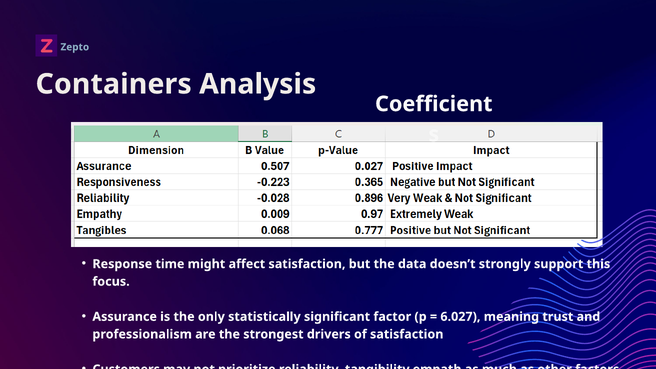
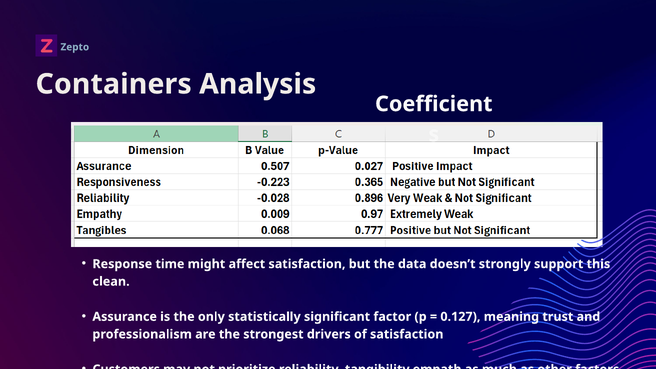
focus: focus -> clean (111, 282)
6.027: 6.027 -> 0.127 (460, 317)
